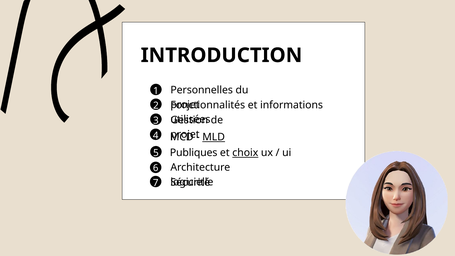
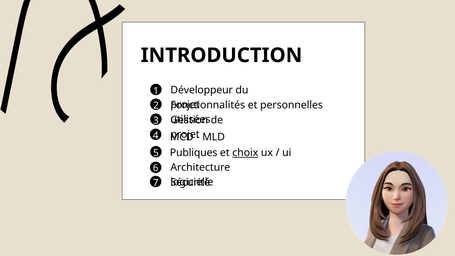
Personnelles: Personnelles -> Développeur (202, 90)
informations: informations -> personnelles (292, 105)
MLD underline: present -> none (214, 137)
